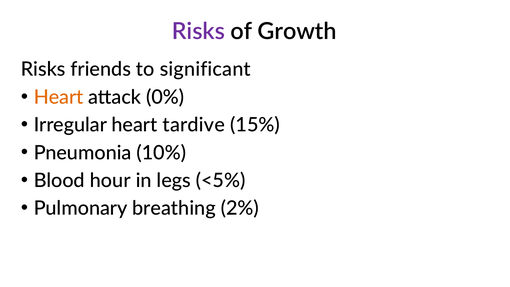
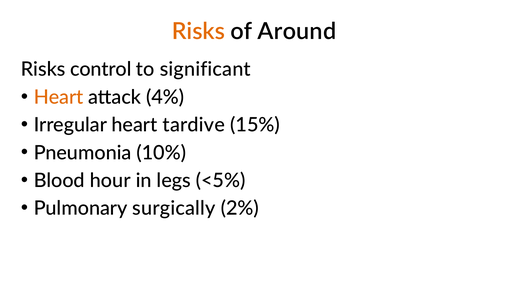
Risks colour: purple -> orange (198, 32)
Growth: Growth -> Around (297, 32)
friends: friends -> control (101, 69)
0%: 0% -> 4% (165, 97)
breathing: breathing -> surgically (174, 208)
